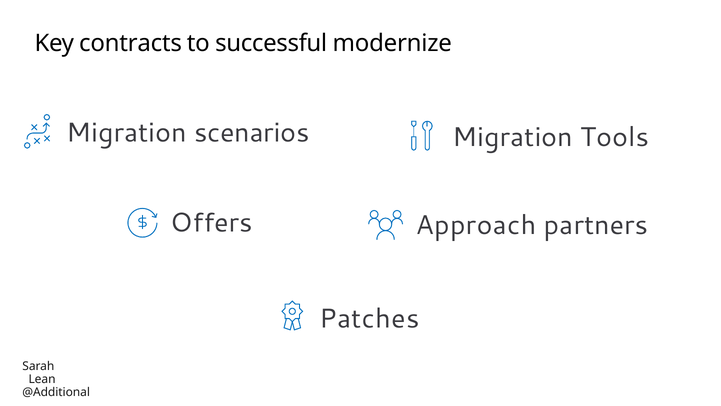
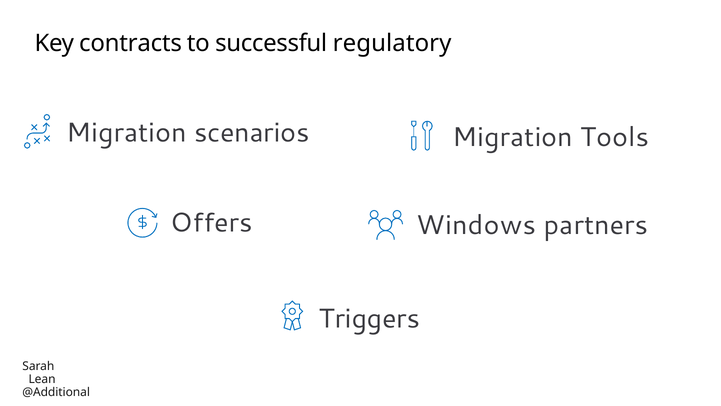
modernize: modernize -> regulatory (392, 43)
Approach: Approach -> Windows (476, 225)
Patches: Patches -> Triggers (370, 319)
